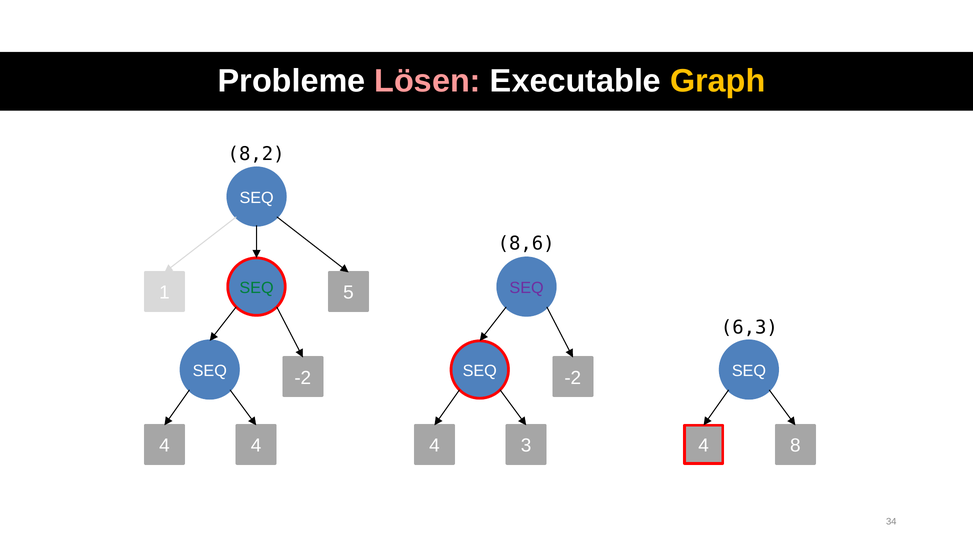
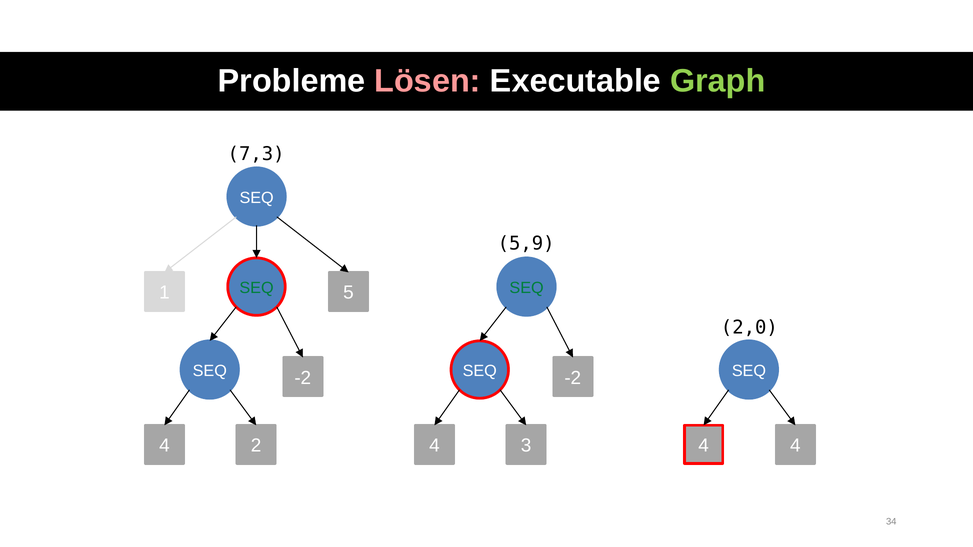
Graph colour: yellow -> light green (718, 81)
8,2: 8,2 -> 7,3 (256, 154)
8,6: 8,6 -> 5,9 (526, 244)
SEQ colour: purple -> green (527, 288)
6,3: 6,3 -> 2,0 (749, 328)
4 4: 4 -> 2 (256, 446)
4 8: 8 -> 4 (795, 446)
